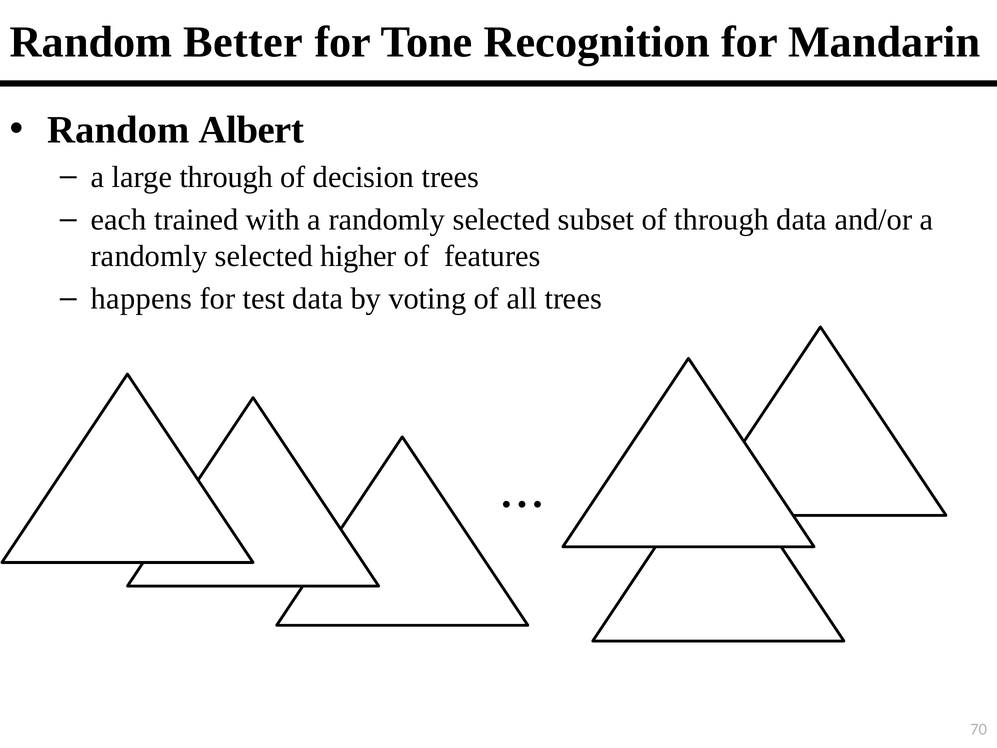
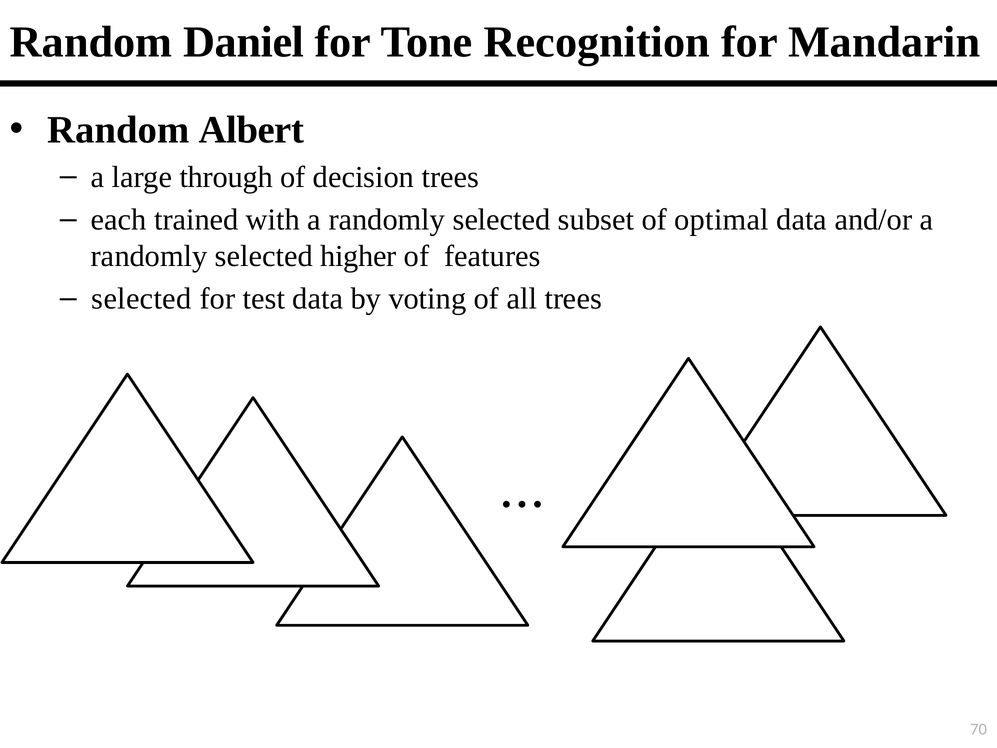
Better: Better -> Daniel (244, 42)
of through: through -> optimal (722, 220)
happens: happens -> selected (141, 299)
